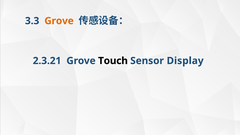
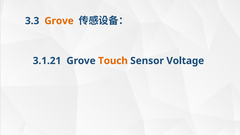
2.3.21: 2.3.21 -> 3.1.21 (47, 61)
Touch colour: black -> orange (113, 61)
Display: Display -> Voltage (185, 61)
